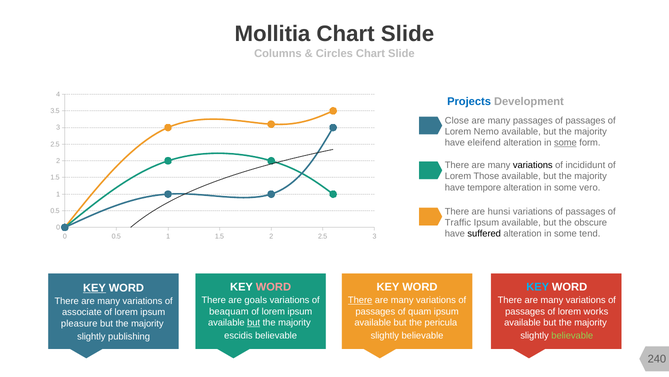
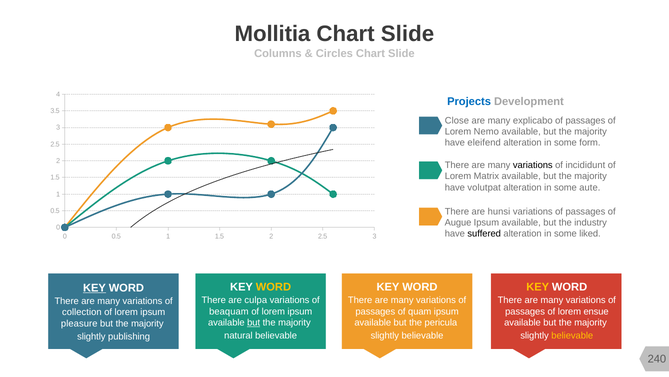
many passages: passages -> explicabo (533, 120)
some underline: present -> none (565, 143)
Those: Those -> Matrix (486, 176)
tempore: tempore -> volutpat (484, 187)
vero: vero -> aute (590, 187)
Traffic: Traffic -> Augue (458, 222)
obscure: obscure -> industry (591, 222)
tend: tend -> liked (590, 233)
WORD colour: pink -> yellow (273, 286)
KEY colour: light blue -> yellow (538, 286)
goals: goals -> culpa (256, 300)
There underline: present -> none (360, 300)
works: works -> ensue (596, 311)
associate: associate -> collection (82, 312)
escidis: escidis -> natural (238, 335)
believable colour: light green -> yellow (572, 335)
